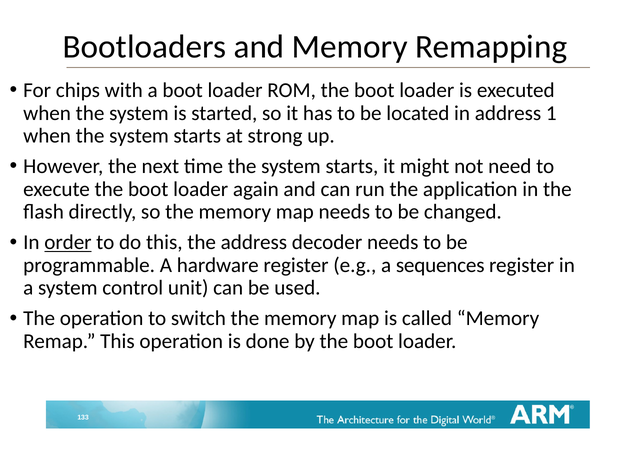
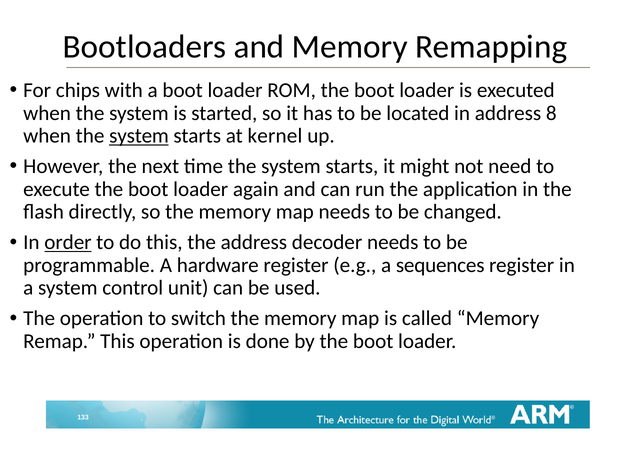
1: 1 -> 8 (551, 113)
system underline: none -> present (139, 136)
strong: strong -> kernel (275, 136)
